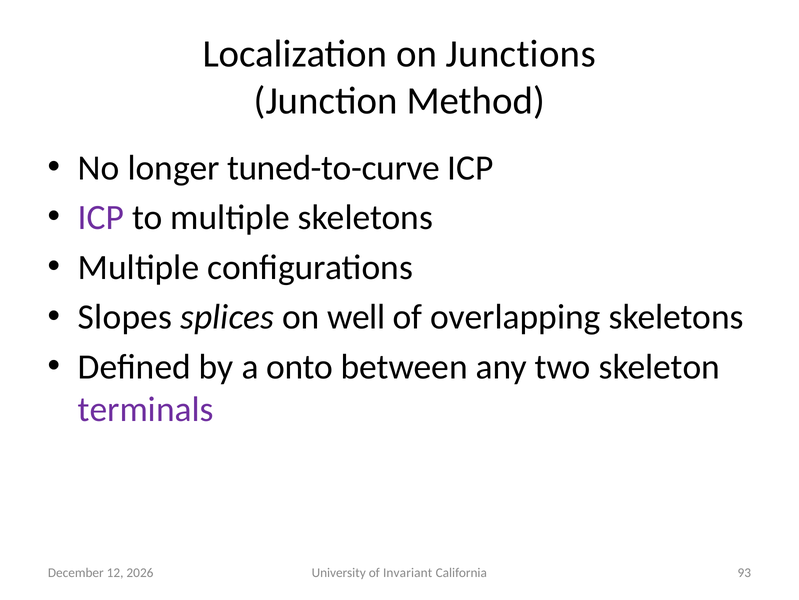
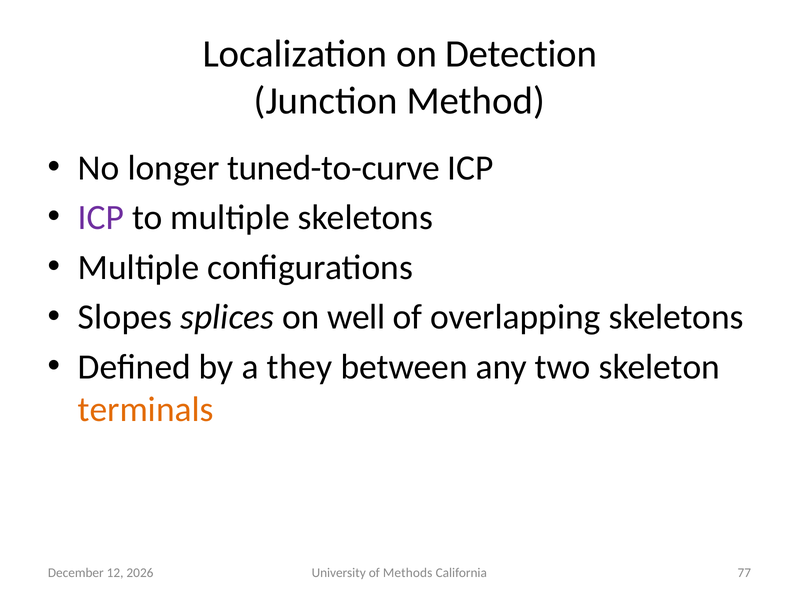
Junctions: Junctions -> Detection (521, 54)
onto: onto -> they (299, 367)
terminals colour: purple -> orange (146, 409)
Invariant: Invariant -> Methods (408, 572)
93: 93 -> 77 (744, 572)
